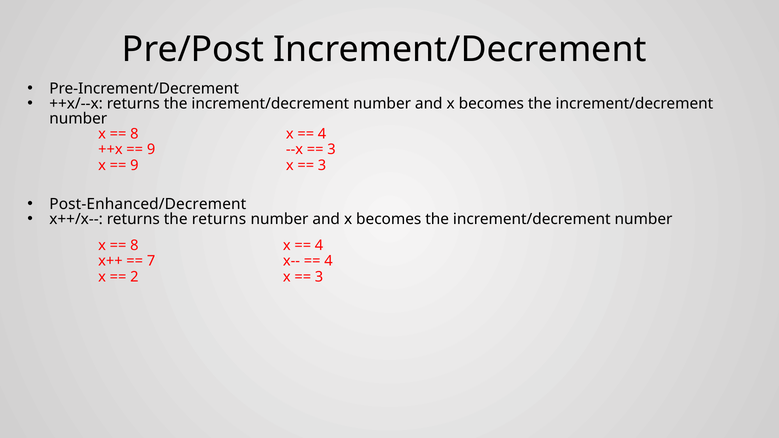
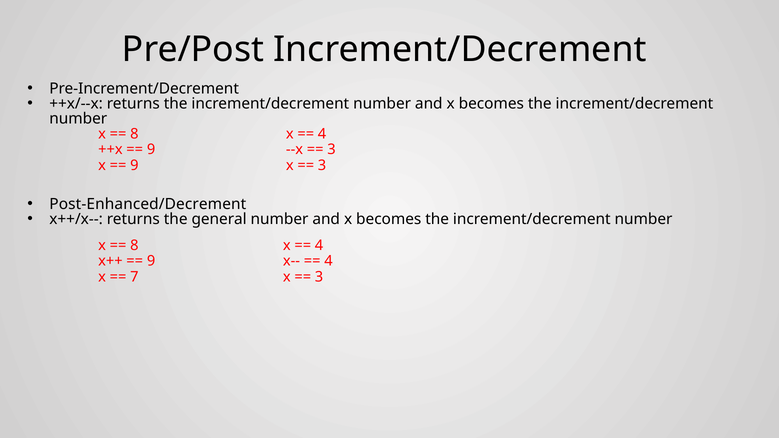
the returns: returns -> general (219, 219)
7: 7 -> 9 (151, 261)
2: 2 -> 7 (134, 277)
